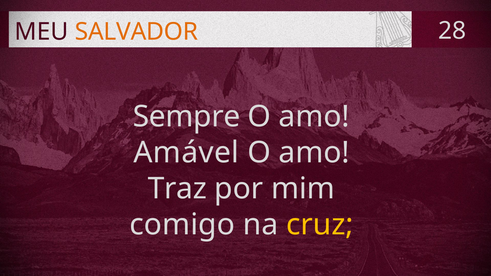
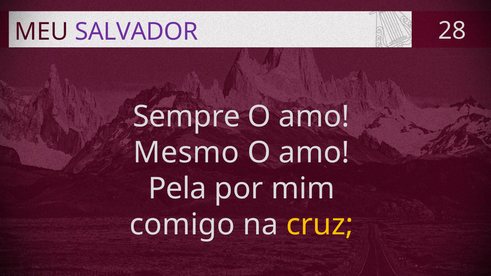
SALVADOR colour: orange -> purple (136, 32)
Amável: Amável -> Mesmo (186, 153)
Traz: Traz -> Pela (177, 189)
